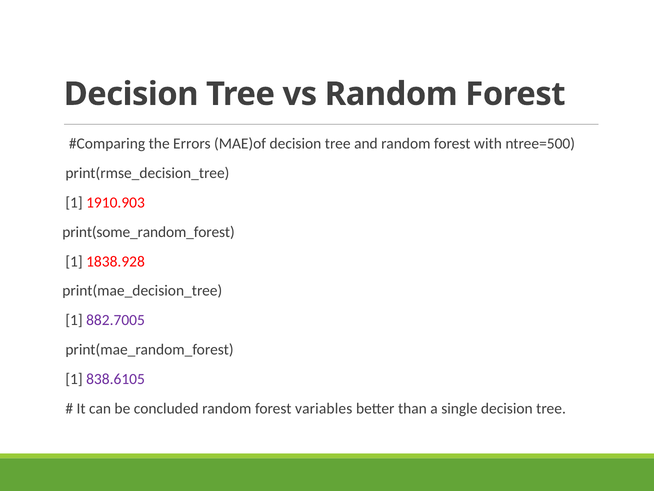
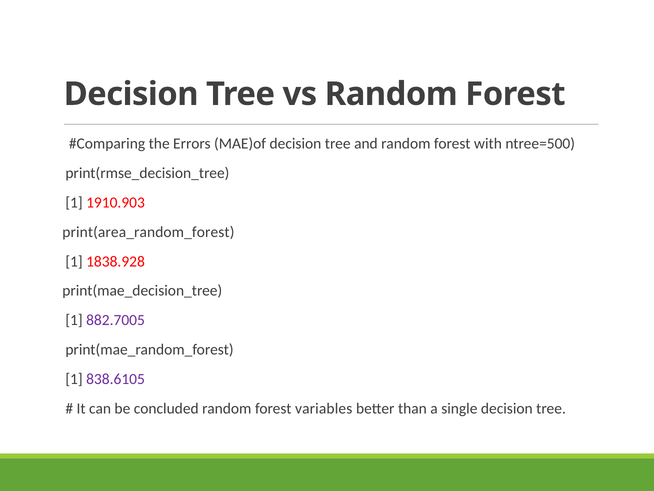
print(some_random_forest: print(some_random_forest -> print(area_random_forest (148, 232)
